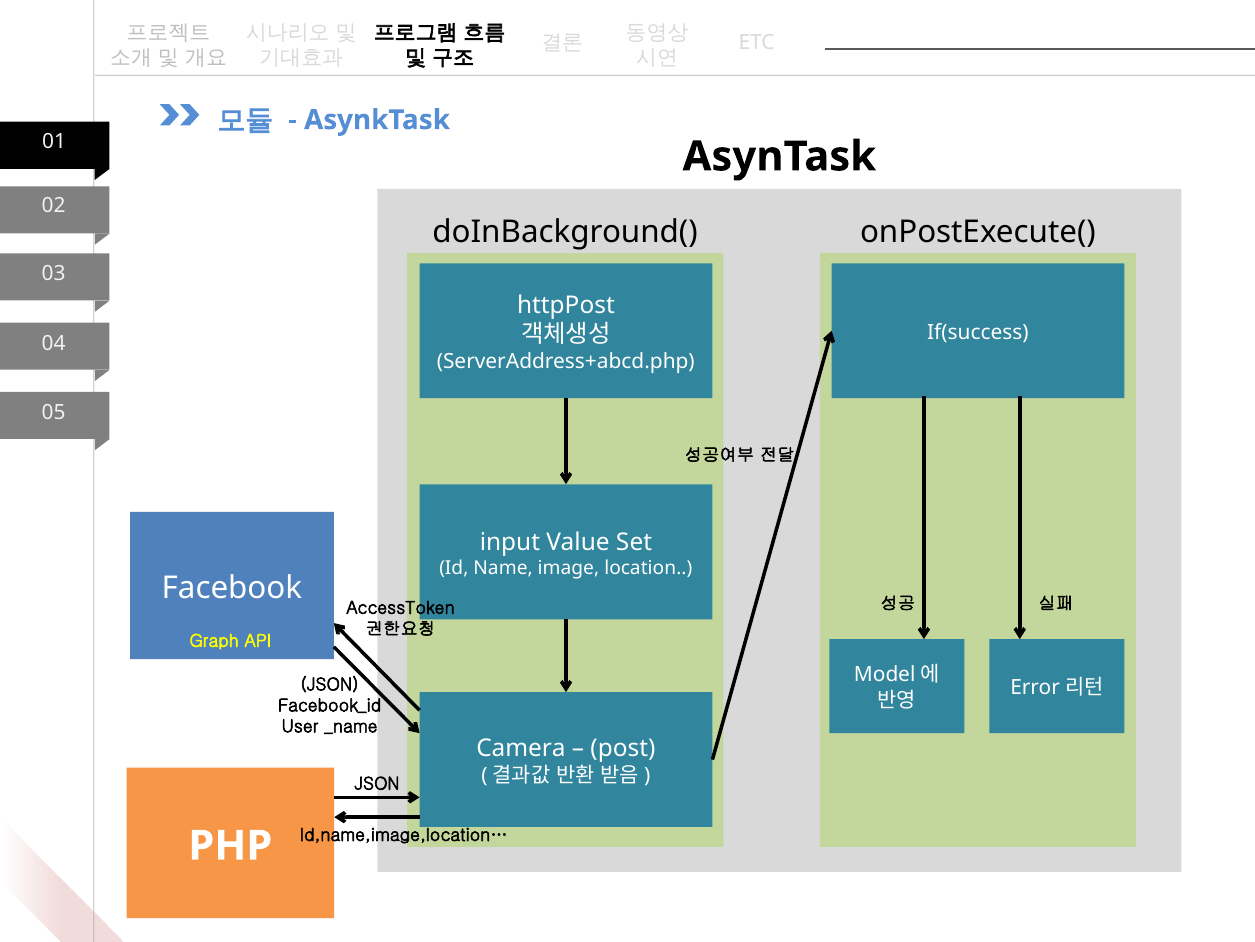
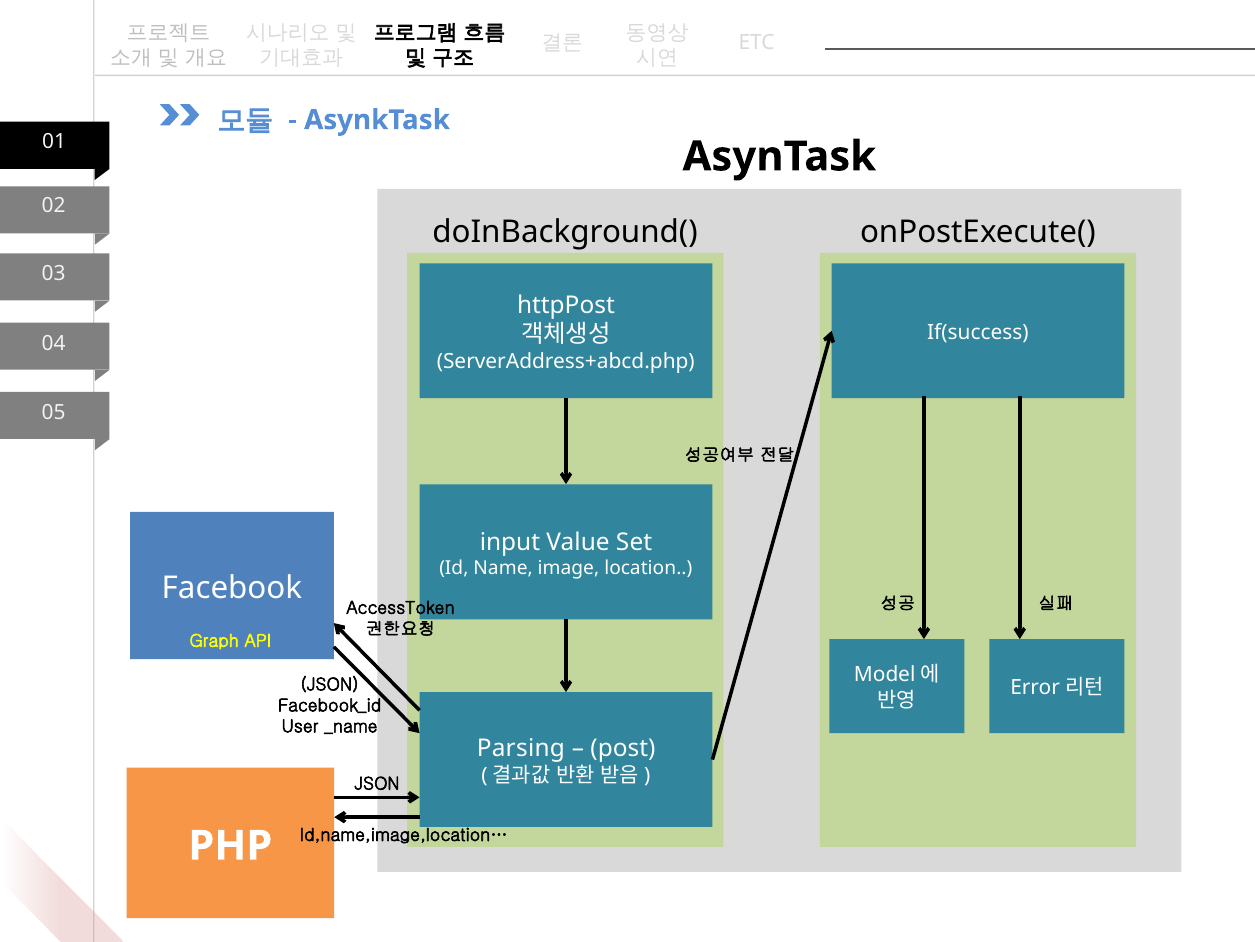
Camera: Camera -> Parsing (521, 748)
